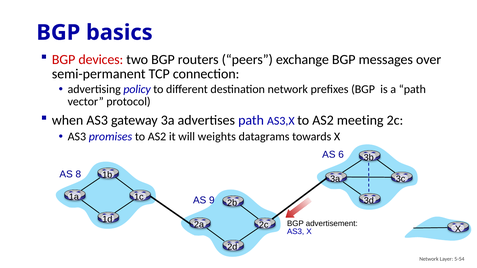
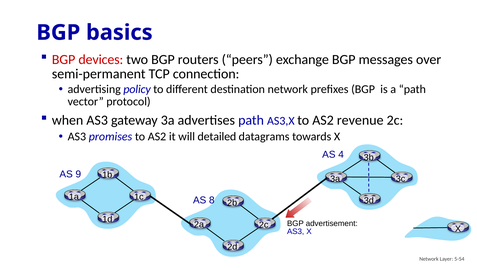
meeting: meeting -> revenue (360, 120)
weights: weights -> detailed (217, 137)
6: 6 -> 4 (341, 155)
8: 8 -> 9 (78, 175)
9: 9 -> 8 (212, 201)
